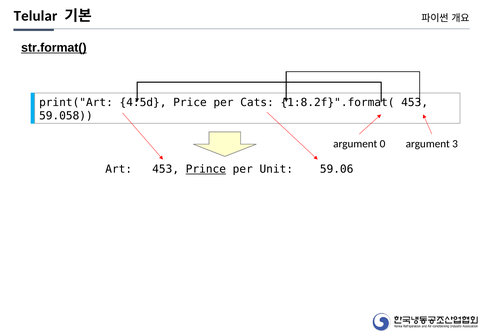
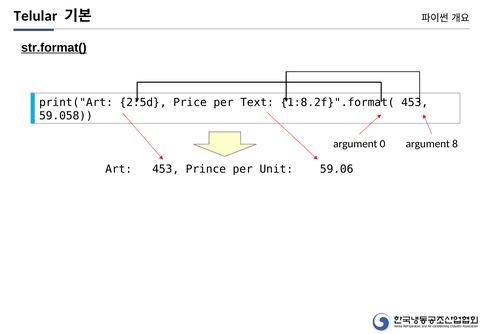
4:5d: 4:5d -> 2:5d (143, 102)
Cats: Cats -> Text (257, 102)
3: 3 -> 8 (455, 144)
Prince underline: present -> none (206, 169)
